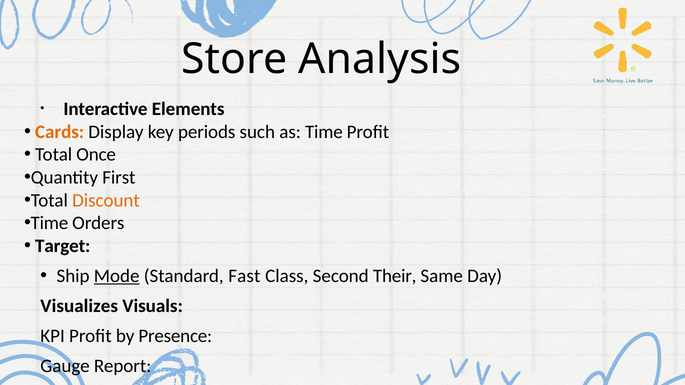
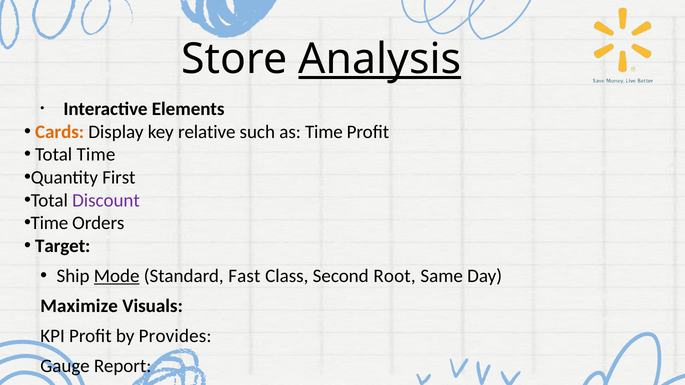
Analysis underline: none -> present (380, 59)
periods: periods -> relative (207, 132)
Total Once: Once -> Time (96, 155)
Discount colour: orange -> purple (106, 201)
Their: Their -> Root (395, 276)
Visualizes: Visualizes -> Maximize (79, 306)
Presence: Presence -> Provides (175, 336)
